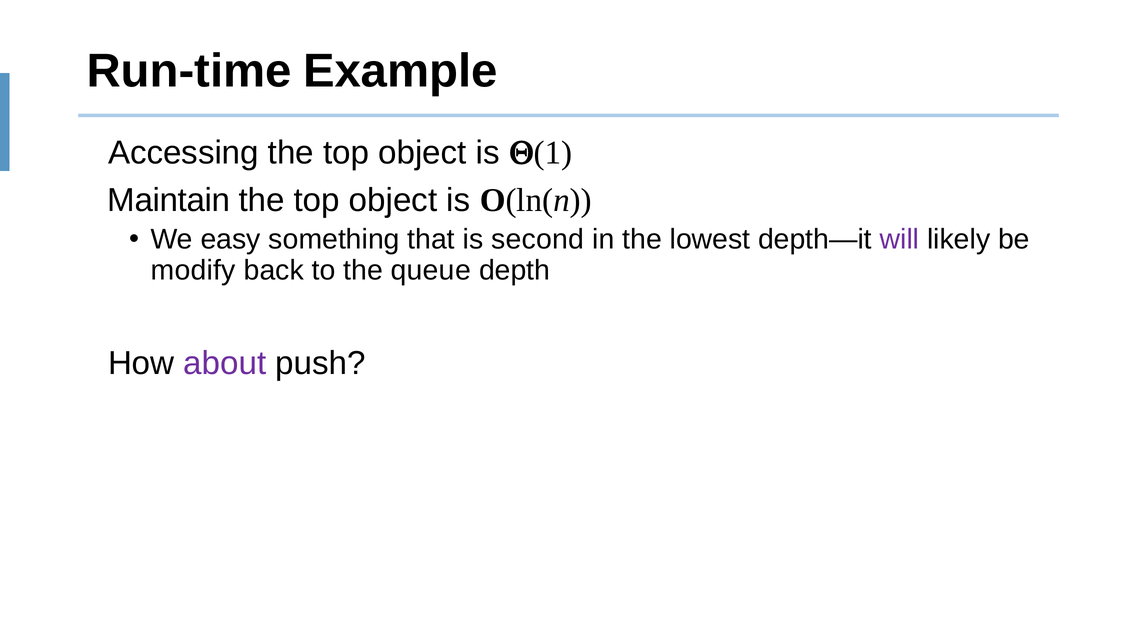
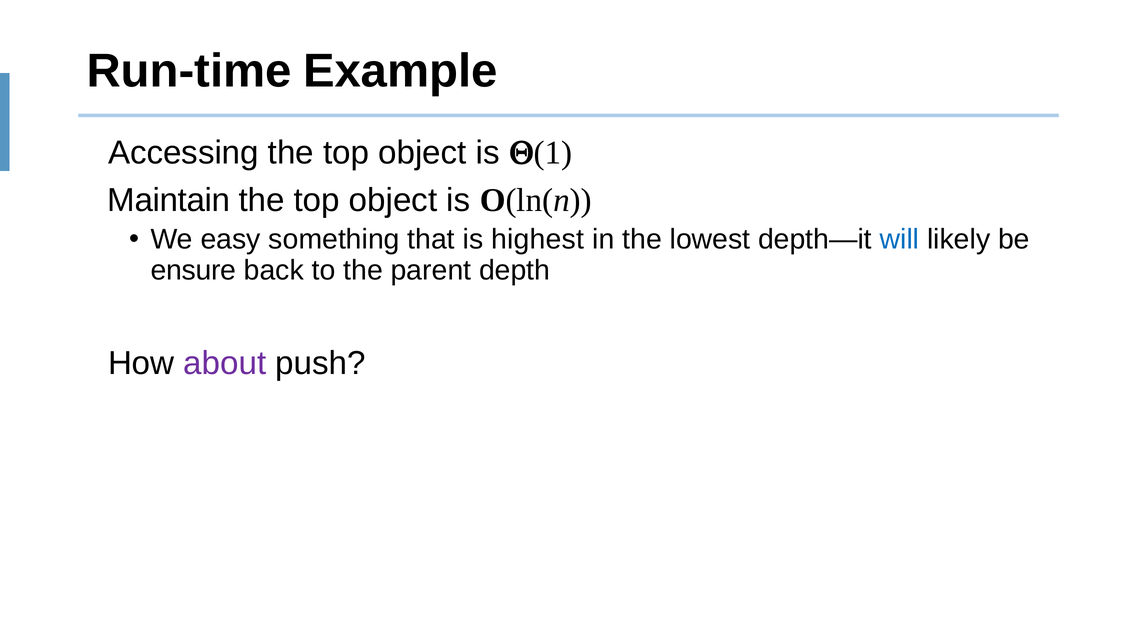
second: second -> highest (538, 239)
will colour: purple -> blue (899, 239)
modify: modify -> ensure (193, 270)
queue: queue -> parent (431, 270)
